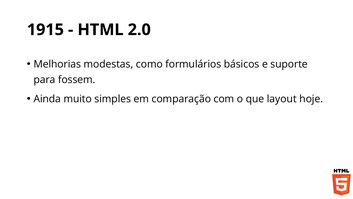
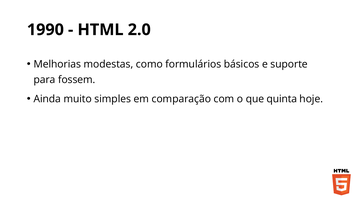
1915: 1915 -> 1990 (45, 30)
layout: layout -> quinta (282, 99)
